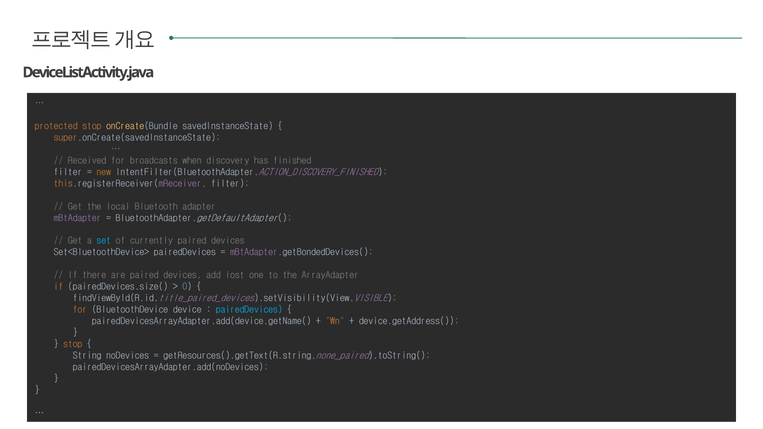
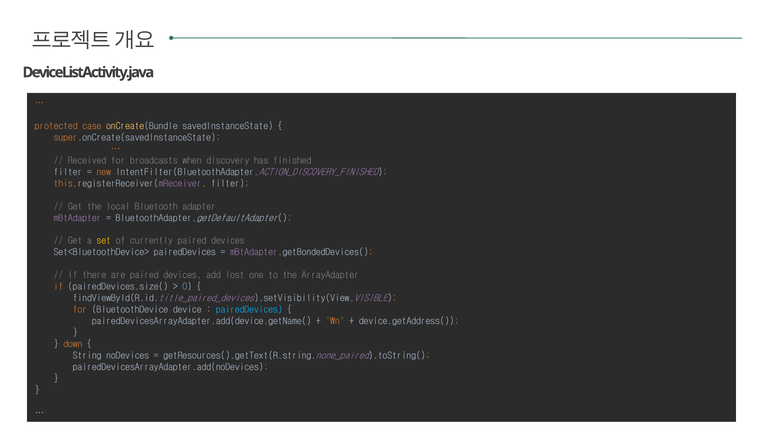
protected stop: stop -> case (92, 126)
set colour: light blue -> yellow (104, 241)
stop: stop -> down (73, 344)
